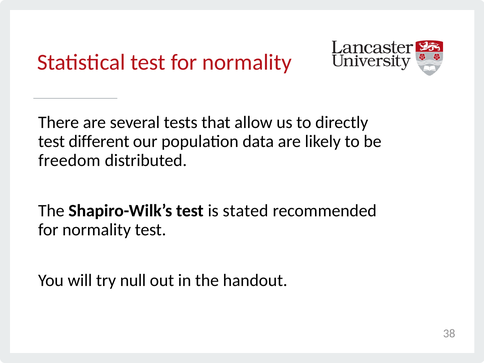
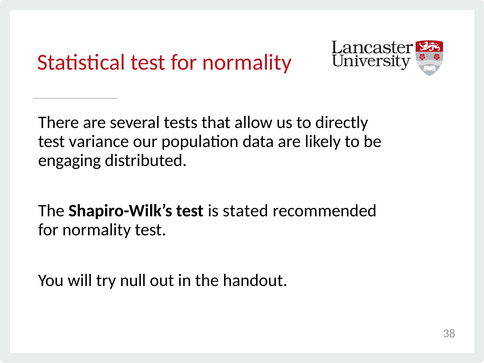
different: different -> variance (99, 141)
freedom: freedom -> engaging (70, 160)
